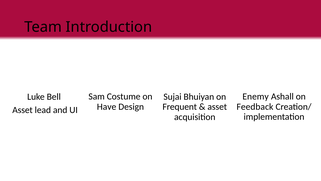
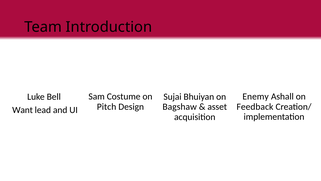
Have: Have -> Pitch (107, 106)
Frequent: Frequent -> Bagshaw (180, 107)
Asset: Asset -> Want (23, 110)
